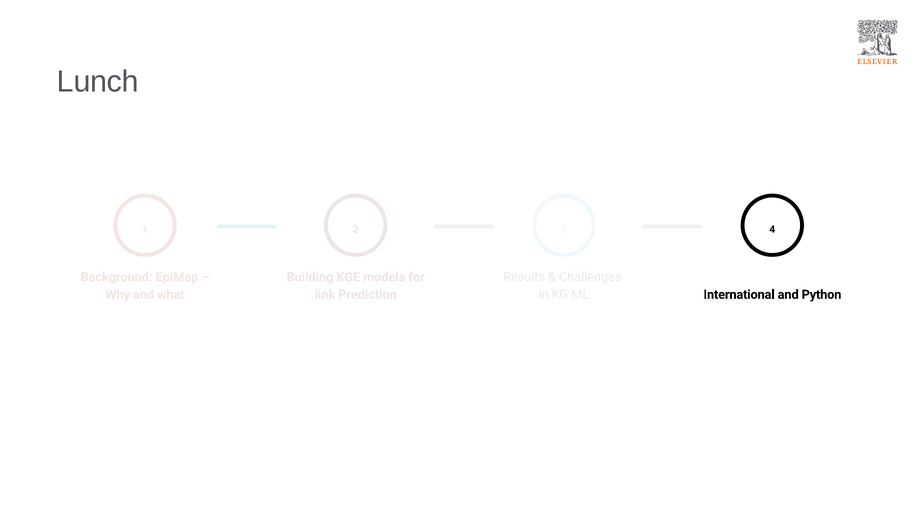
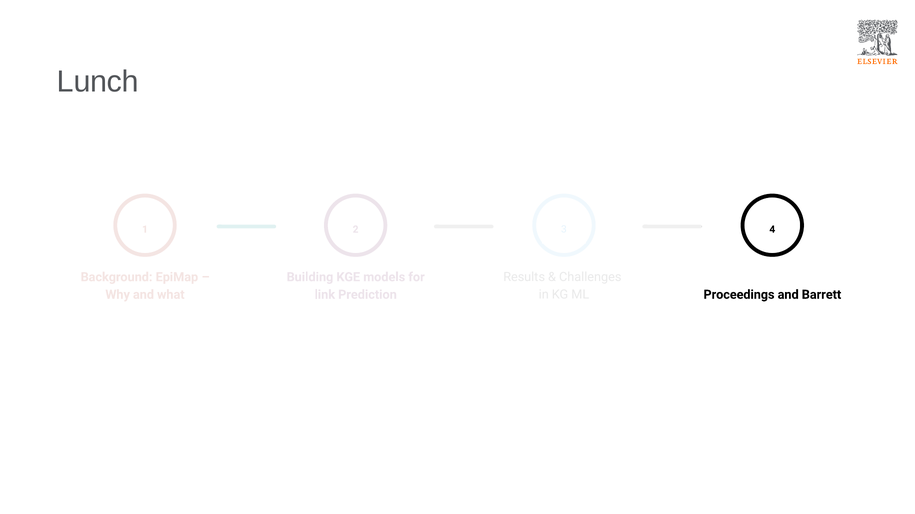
International: International -> Proceedings (739, 295)
Python: Python -> Barrett (821, 295)
